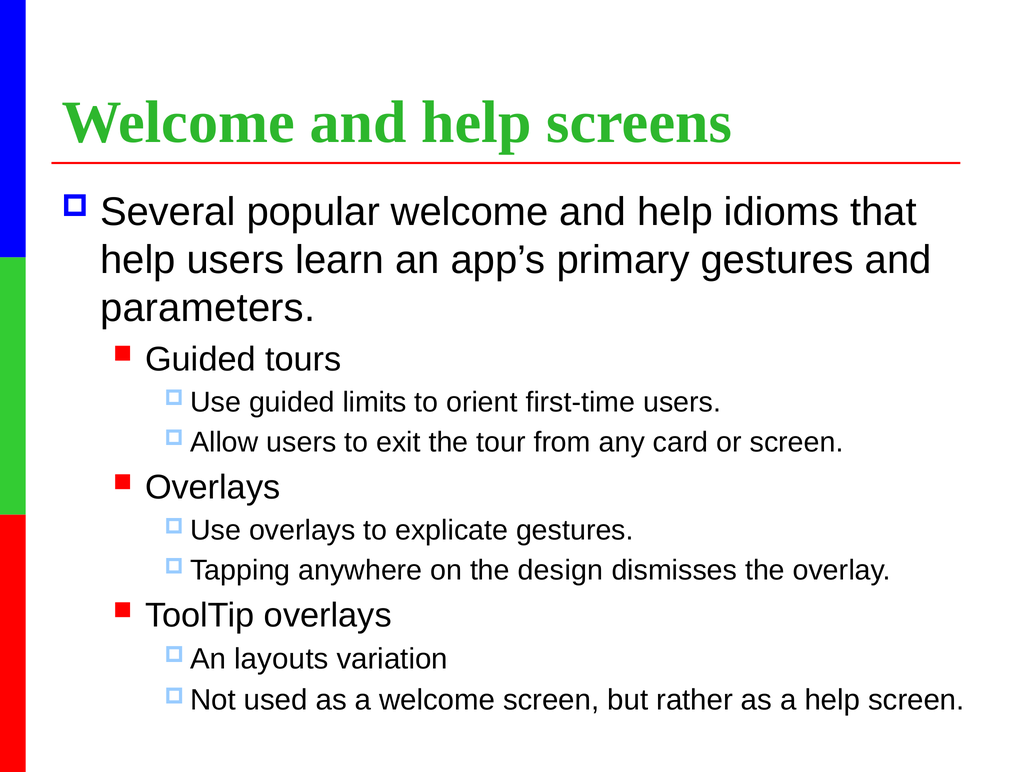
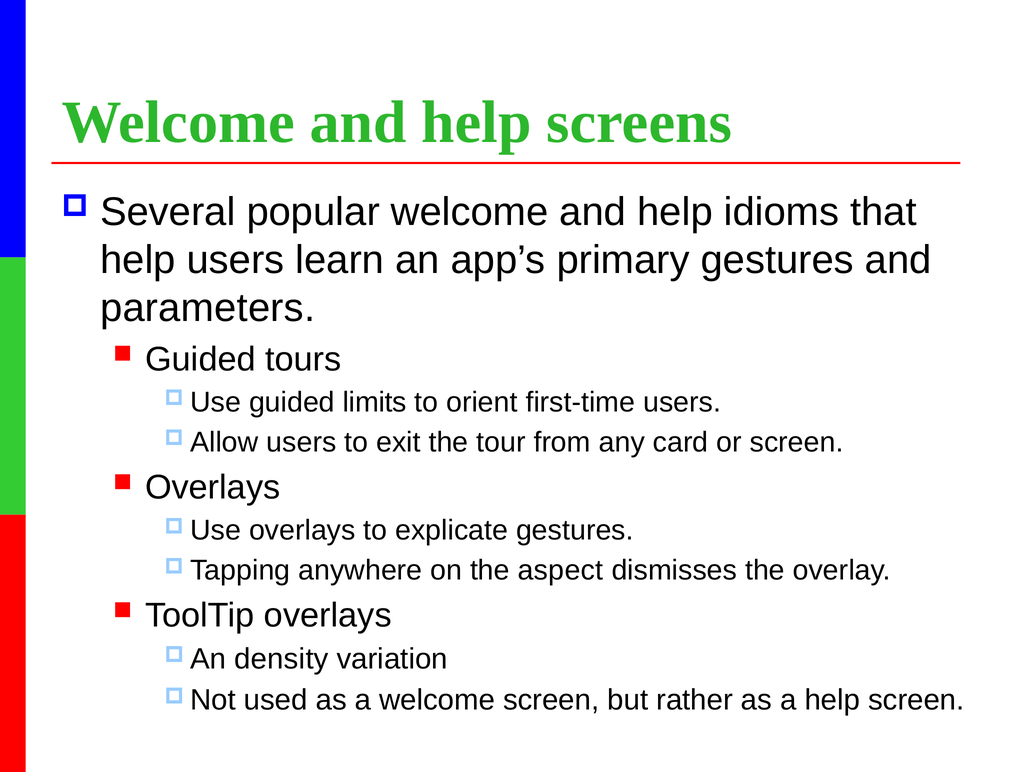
design: design -> aspect (560, 570)
layouts: layouts -> density (281, 659)
